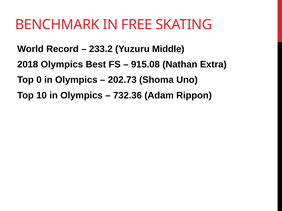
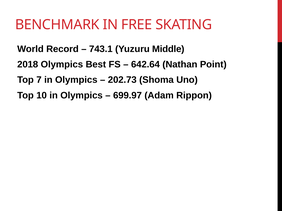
233.2: 233.2 -> 743.1 (101, 49)
915.08: 915.08 -> 642.64 (145, 65)
Extra: Extra -> Point (213, 65)
0: 0 -> 7 (39, 80)
732.36: 732.36 -> 699.97 (127, 96)
